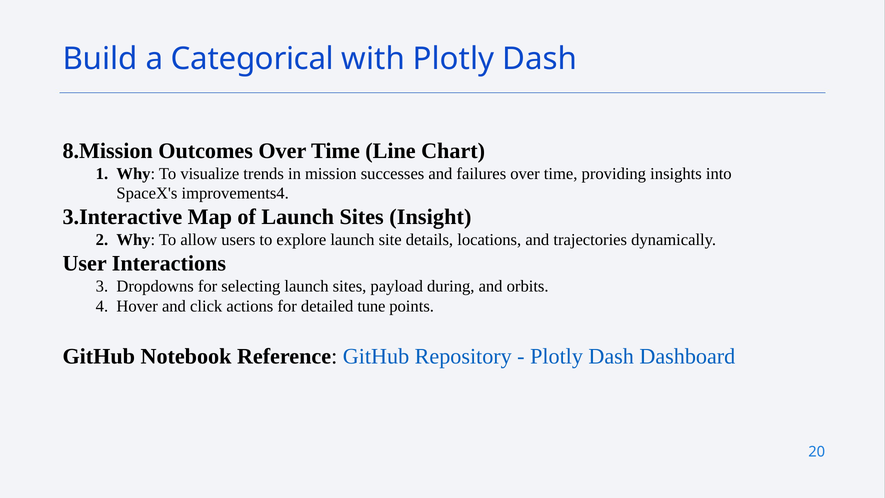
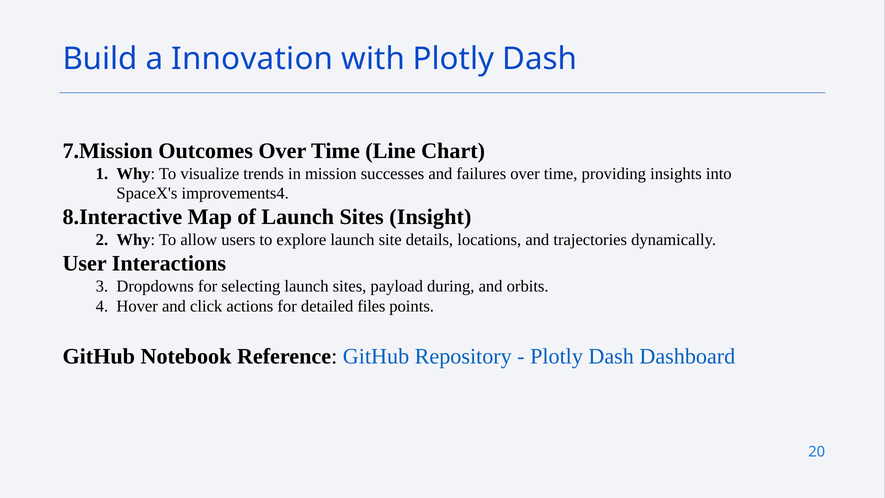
Categorical: Categorical -> Innovation (252, 59)
8.Mission: 8.Mission -> 7.Mission (108, 151)
3.Interactive: 3.Interactive -> 8.Interactive (122, 217)
tune: tune -> files (371, 306)
